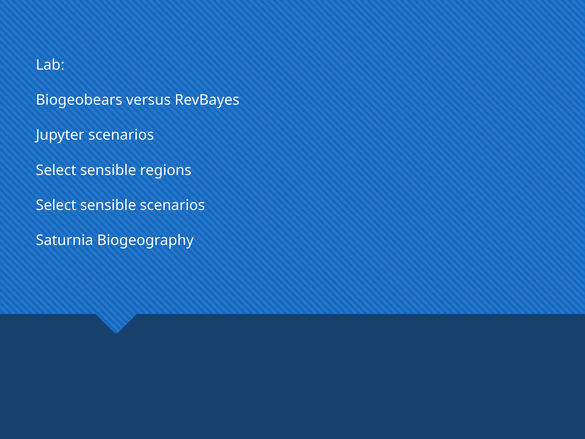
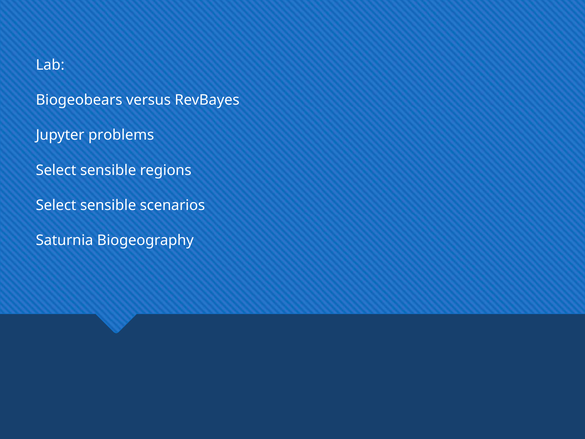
Jupyter scenarios: scenarios -> problems (121, 135)
